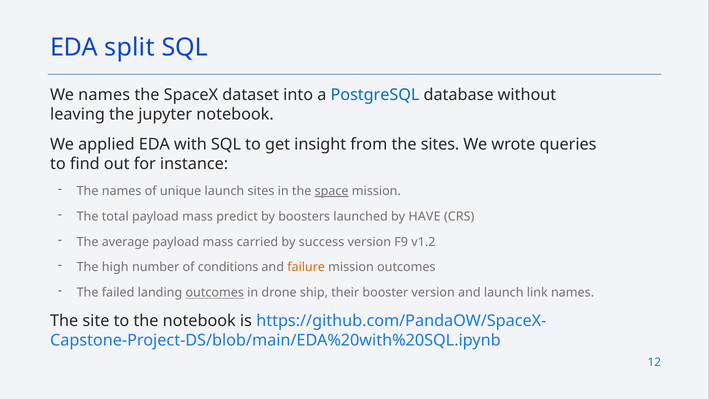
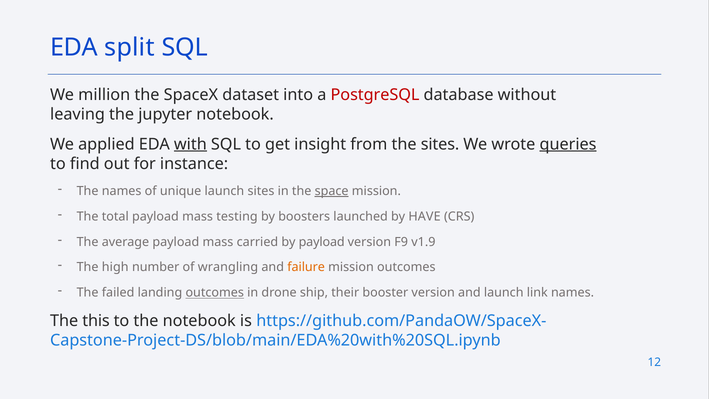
We names: names -> million (104, 95)
PostgreSQL colour: blue -> red (375, 95)
with underline: none -> present (190, 144)
queries underline: none -> present (568, 144)
predict: predict -> testing (237, 216)
by success: success -> payload (322, 242)
v1.2: v1.2 -> v1.9 (423, 242)
conditions: conditions -> wrangling (228, 267)
site: site -> this (96, 320)
